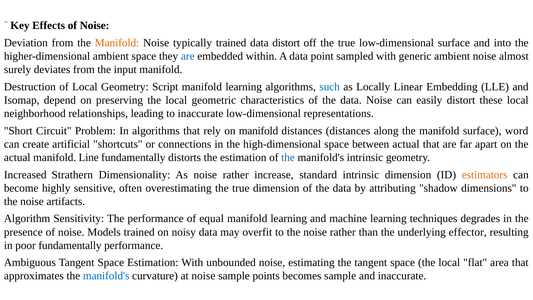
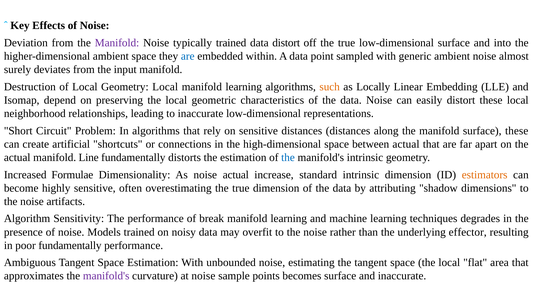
Manifold colour: orange -> purple (117, 43)
Geometry Script: Script -> Local (165, 87)
such colour: blue -> orange (330, 87)
on manifold: manifold -> sensitive (258, 131)
surface word: word -> these (517, 131)
Strathern: Strathern -> Formulae (72, 175)
As noise rather: rather -> actual (236, 175)
equal: equal -> break (212, 219)
manifold's colour: blue -> purple (106, 276)
becomes sample: sample -> surface (340, 276)
